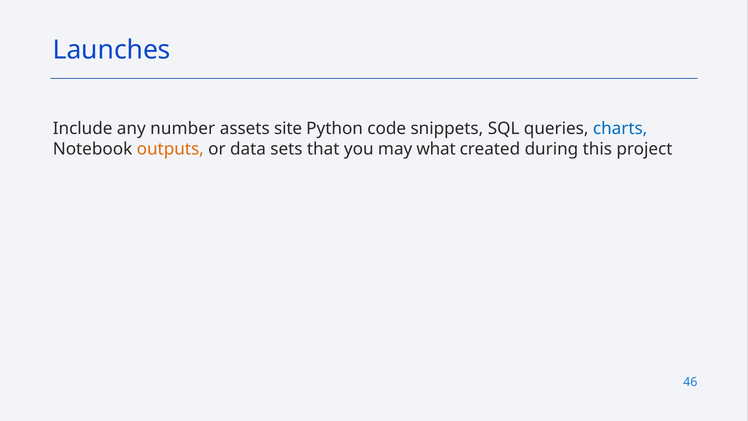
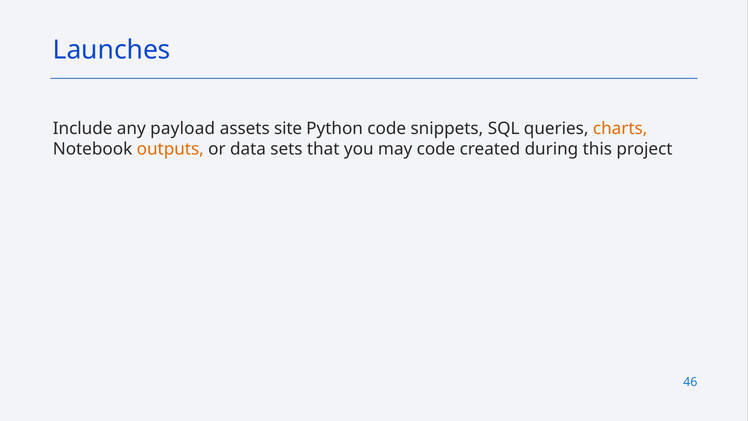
number: number -> payload (183, 128)
charts colour: blue -> orange (620, 128)
may what: what -> code (436, 149)
